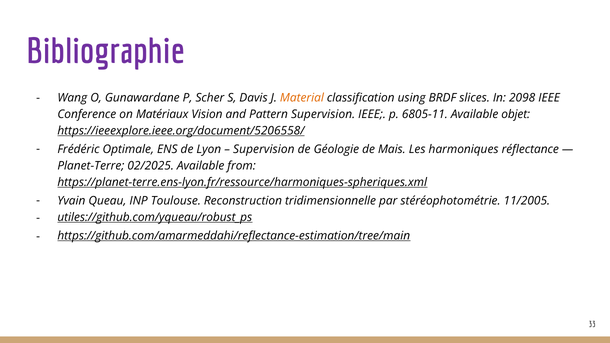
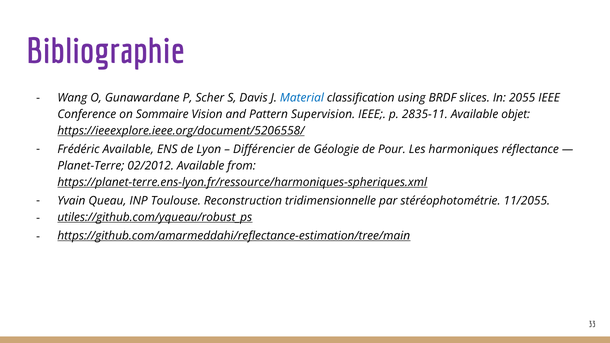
Material colour: orange -> blue (302, 98)
2098: 2098 -> 2055 (522, 98)
Matériaux: Matériaux -> Sommaire (162, 114)
6805-11: 6805-11 -> 2835-11 (425, 114)
Frédéric Optimale: Optimale -> Available (128, 149)
Supervision: Supervision -> Différencier (264, 149)
Mais: Mais -> Pour (392, 149)
02/2025: 02/2025 -> 02/2012 (151, 166)
11/2005: 11/2005 -> 11/2055 (527, 201)
